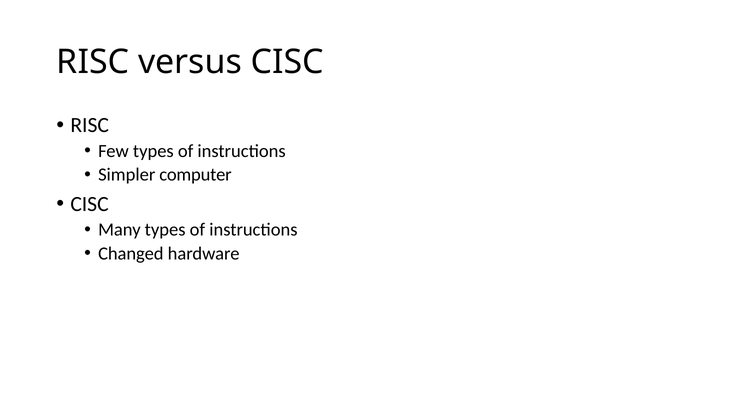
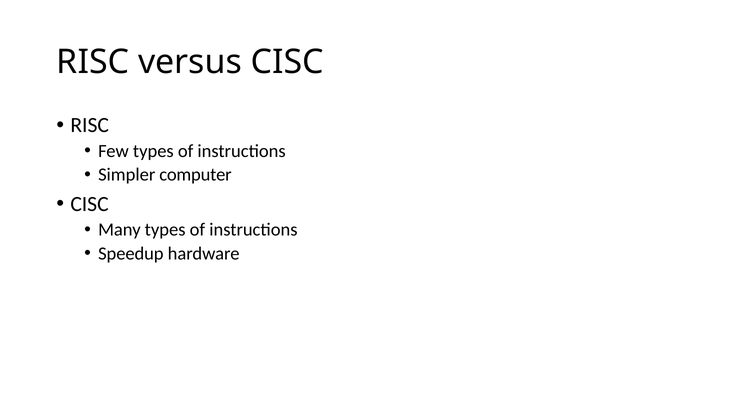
Changed: Changed -> Speedup (131, 253)
